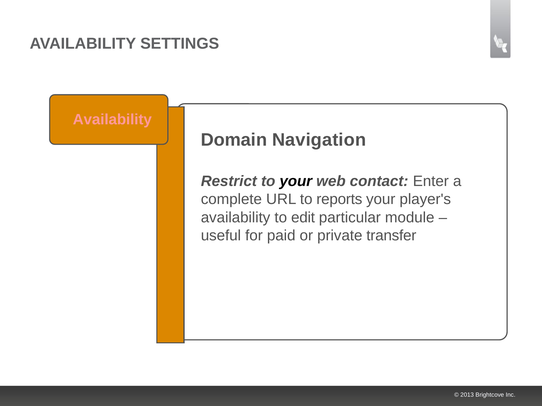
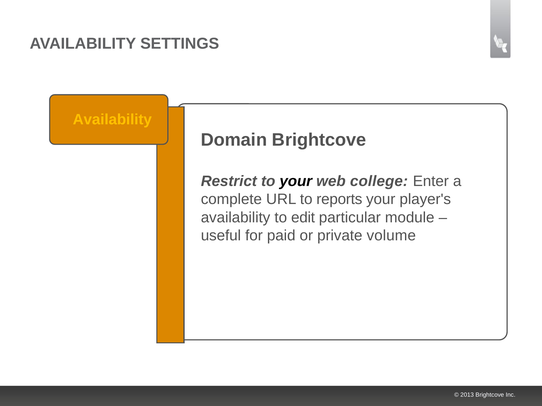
Availability colour: pink -> yellow (112, 120)
Domain Navigation: Navigation -> Brightcove (319, 140)
contact: contact -> college (379, 182)
transfer: transfer -> volume (391, 236)
